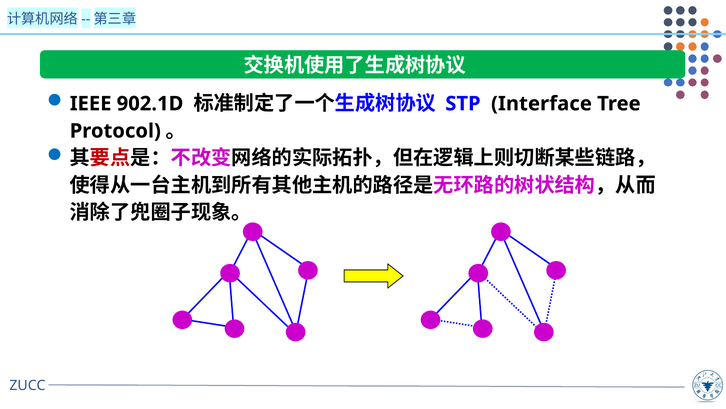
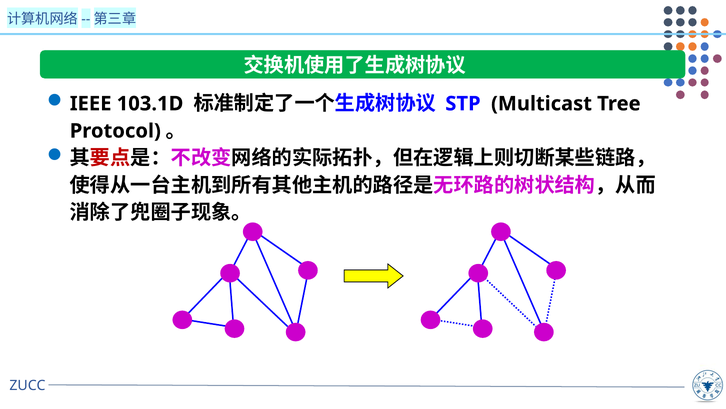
902.1D: 902.1D -> 103.1D (150, 104)
Interface: Interface -> Multicast (542, 104)
